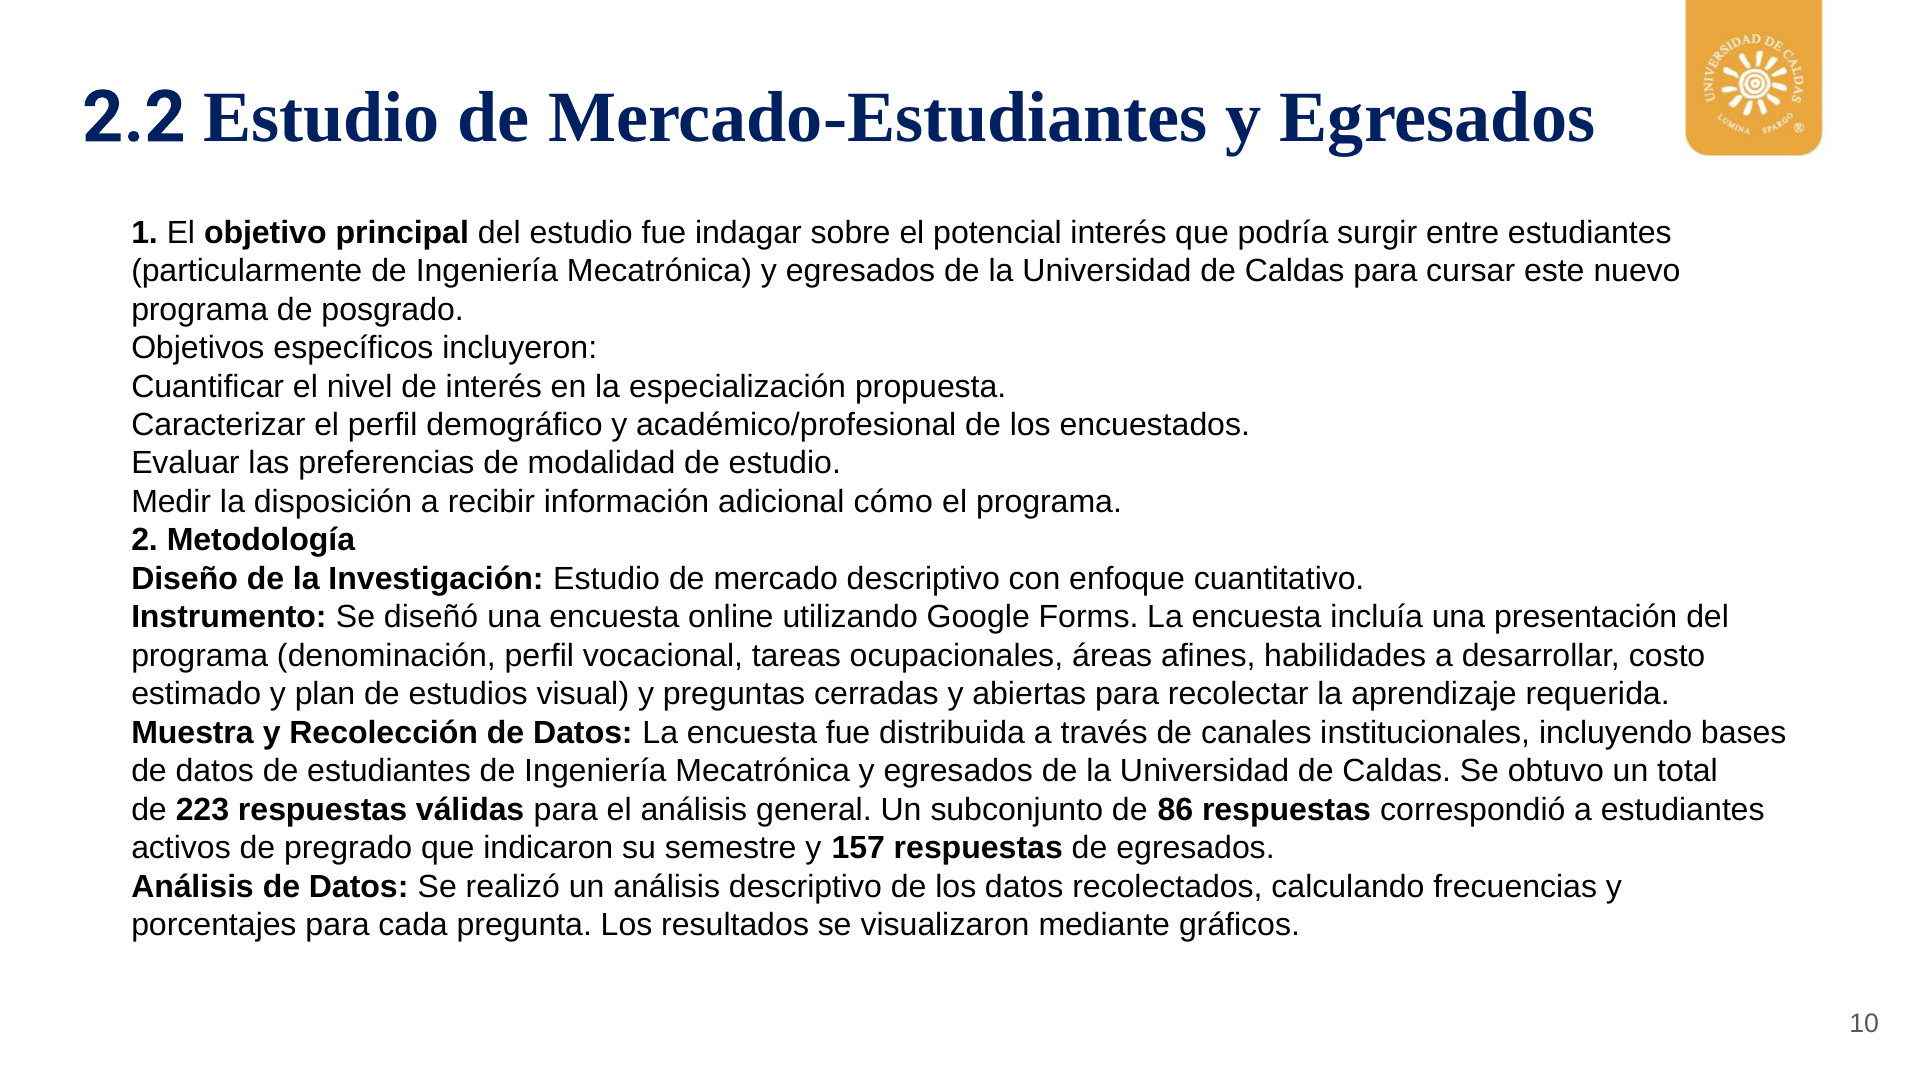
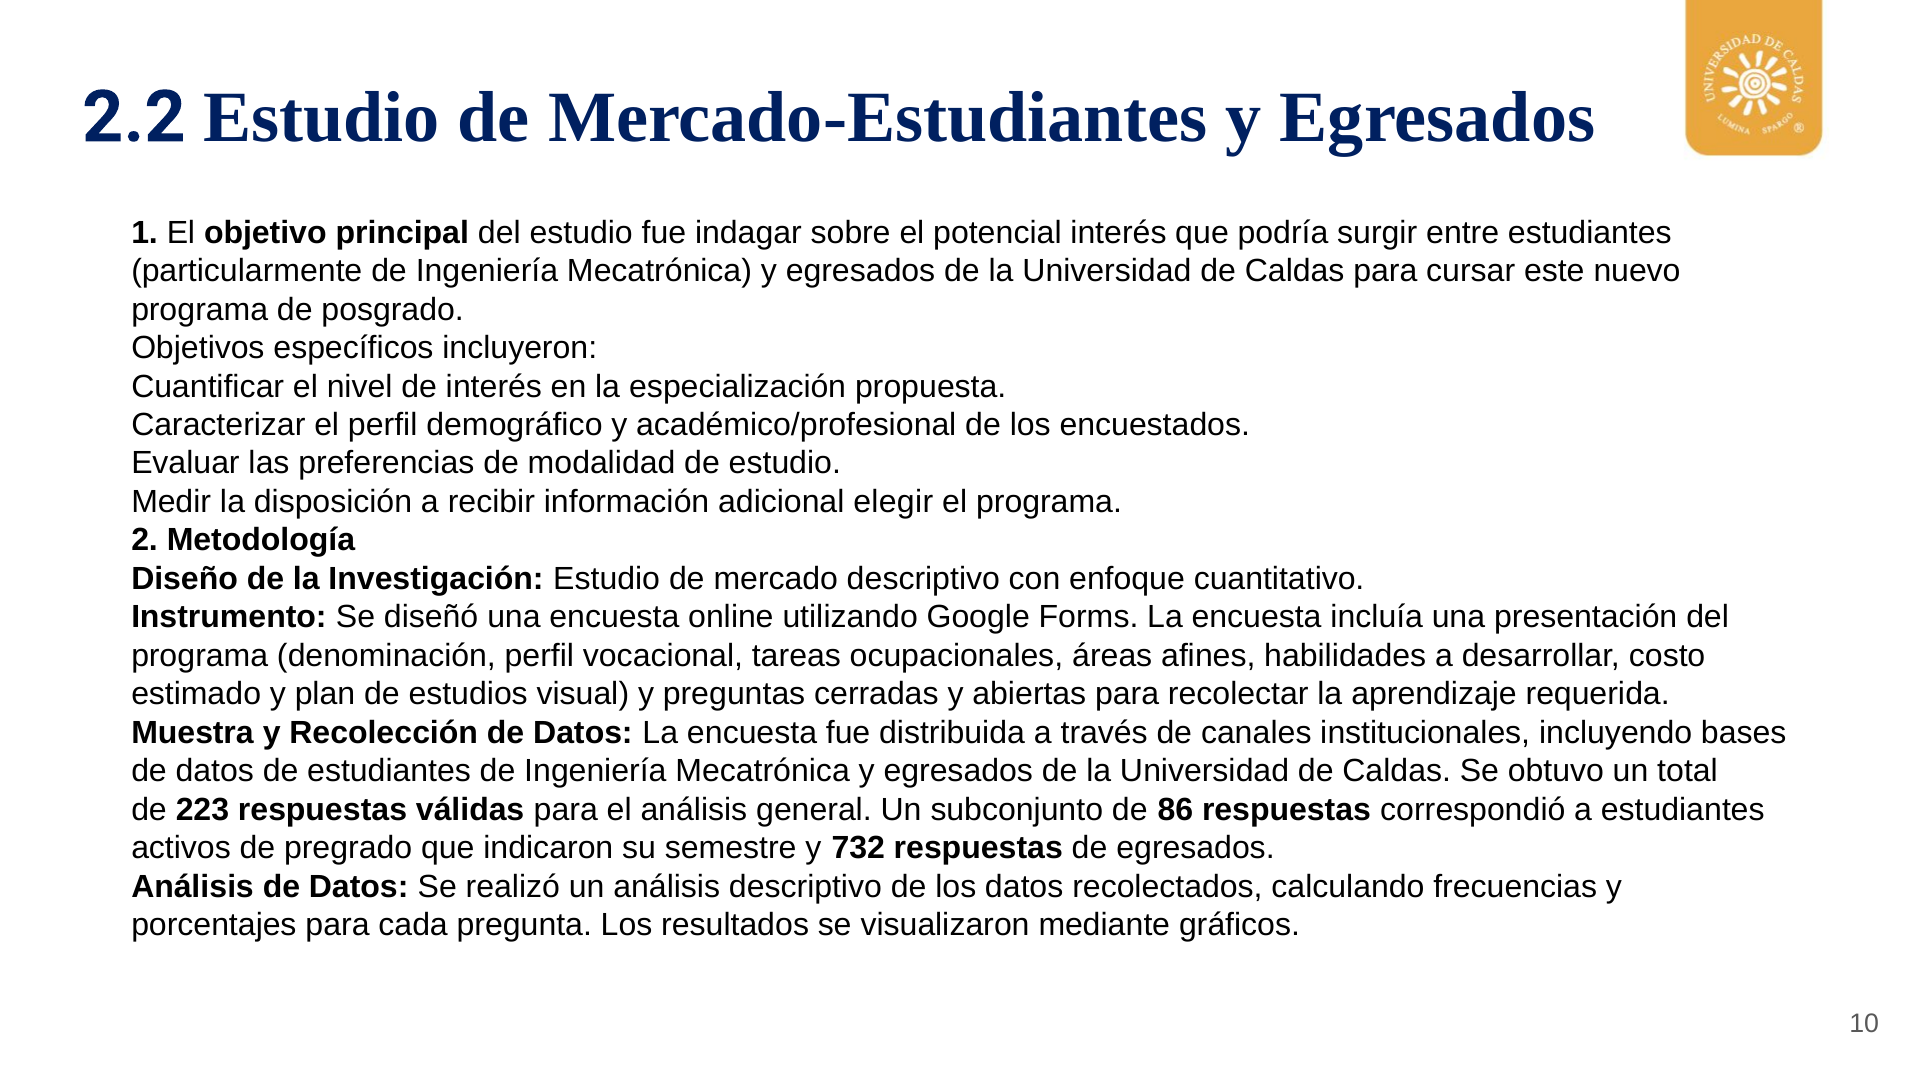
cómo: cómo -> elegir (893, 502)
157: 157 -> 732 (858, 848)
